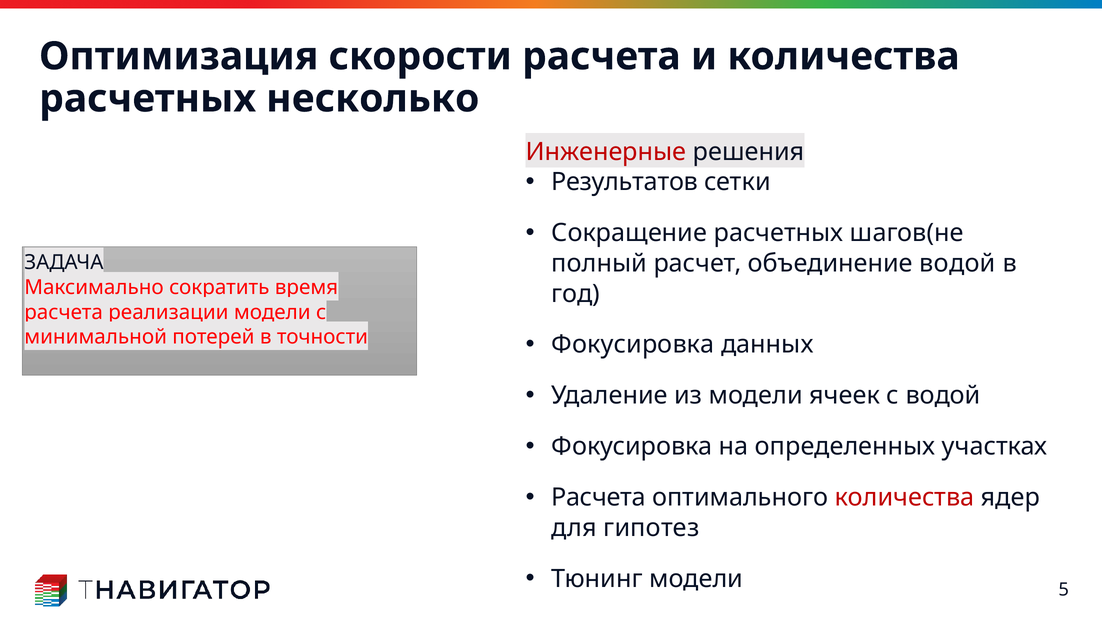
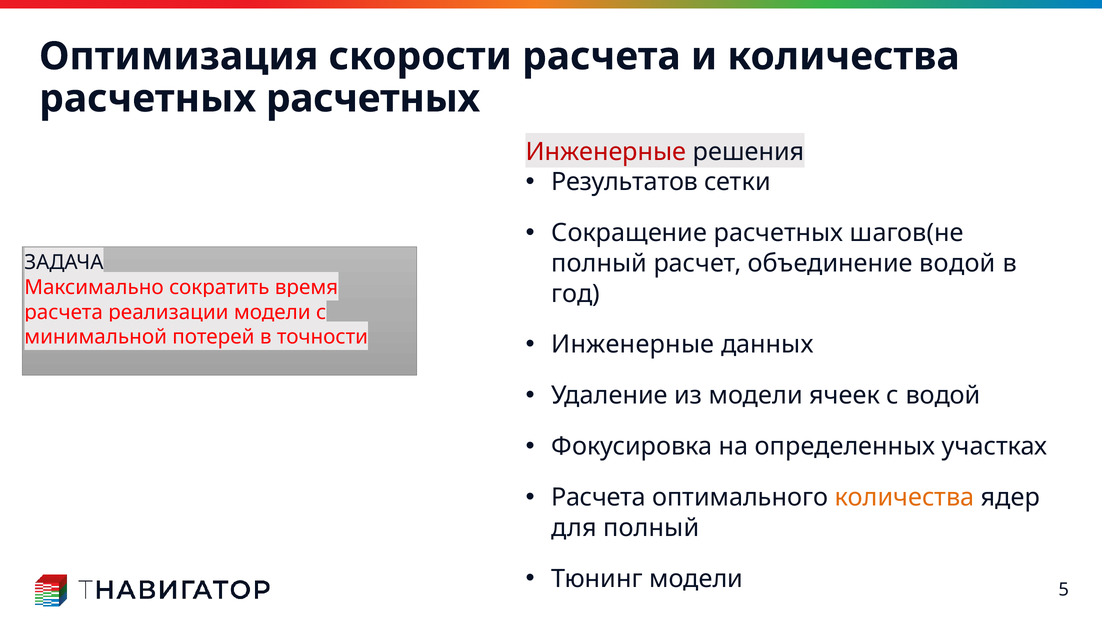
расчетных несколько: несколько -> расчетных (373, 99)
Фокусировка: Фокусировка -> Инженерные (633, 345)
количества colour: red -> orange (904, 497)
для гипотез: гипотез -> полный (651, 528)
